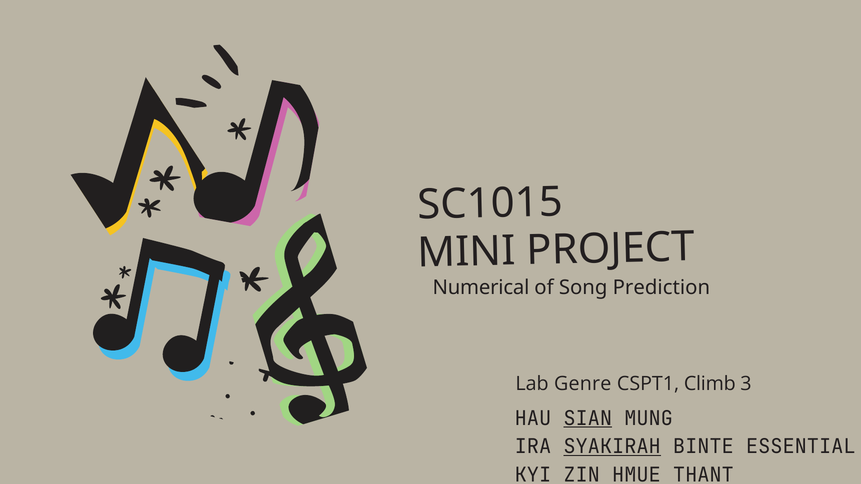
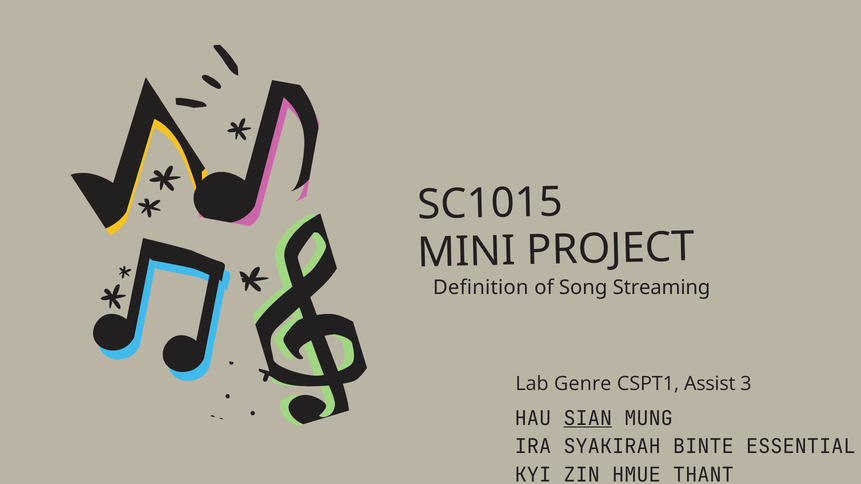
Numerical: Numerical -> Definition (481, 288)
Prediction: Prediction -> Streaming (661, 288)
Climb: Climb -> Assist (710, 384)
SYAKIRAH underline: present -> none (612, 447)
